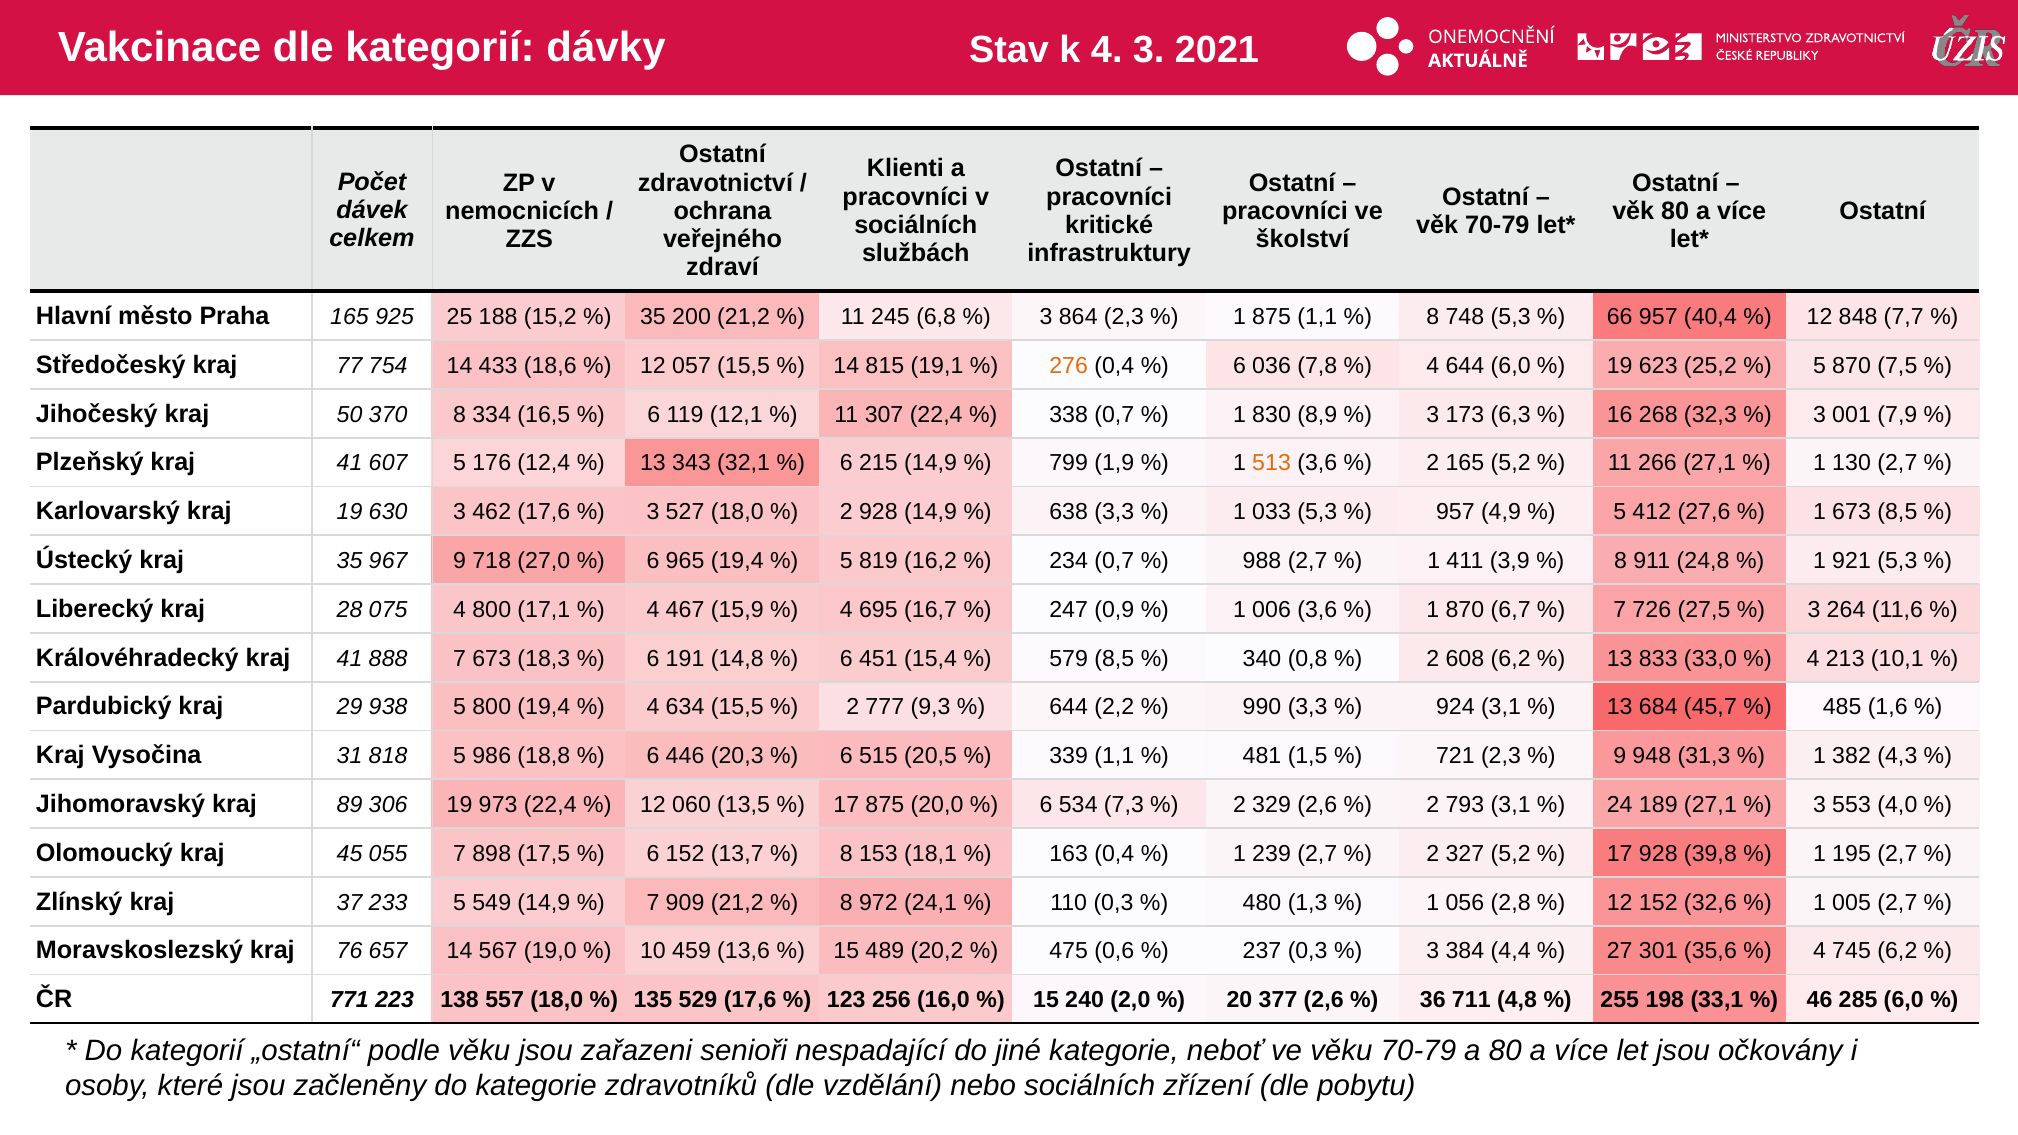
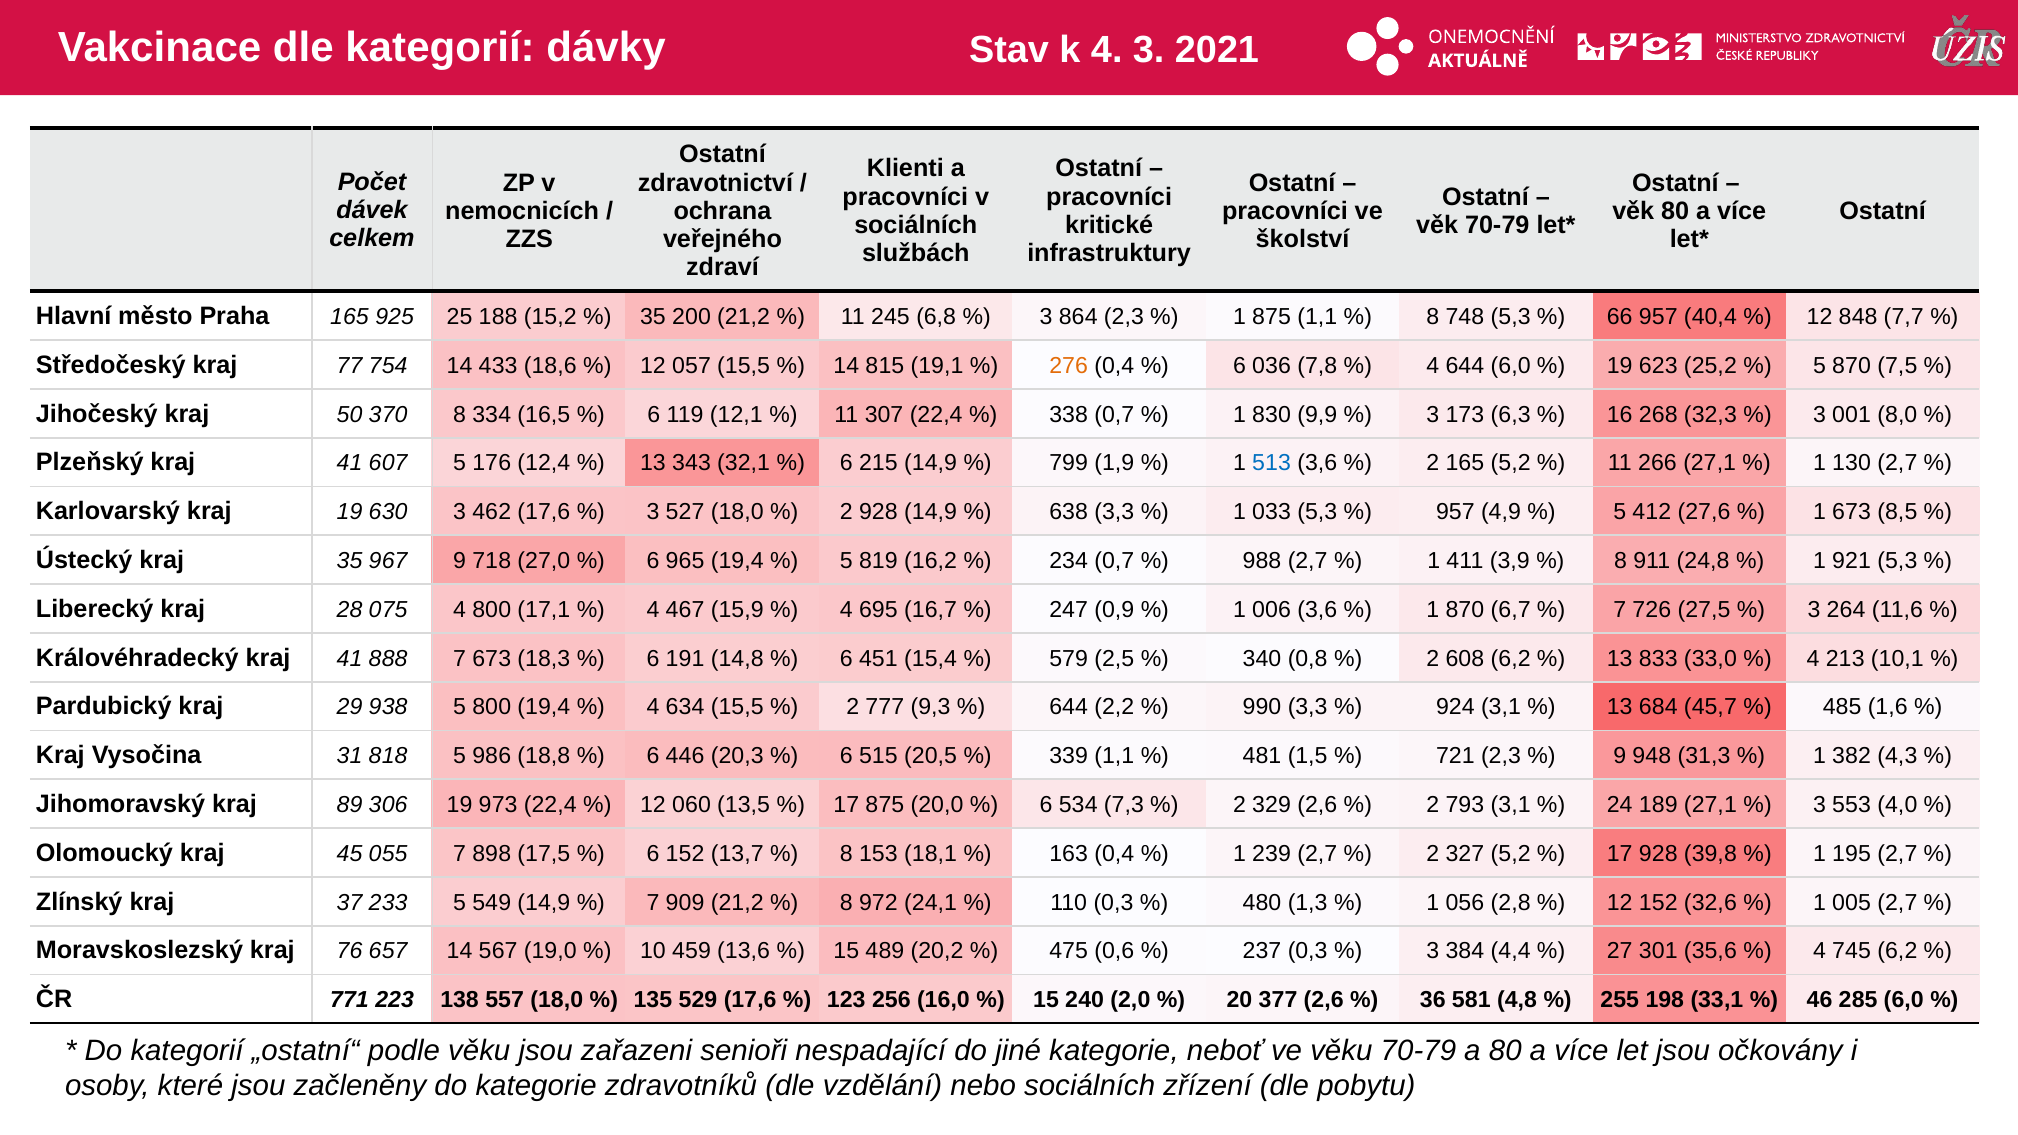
8,9: 8,9 -> 9,9 (1317, 415)
7,9: 7,9 -> 8,0 (1897, 415)
513 colour: orange -> blue (1272, 463)
579 8,5: 8,5 -> 2,5 (1114, 659)
711: 711 -> 581 (1471, 1000)
